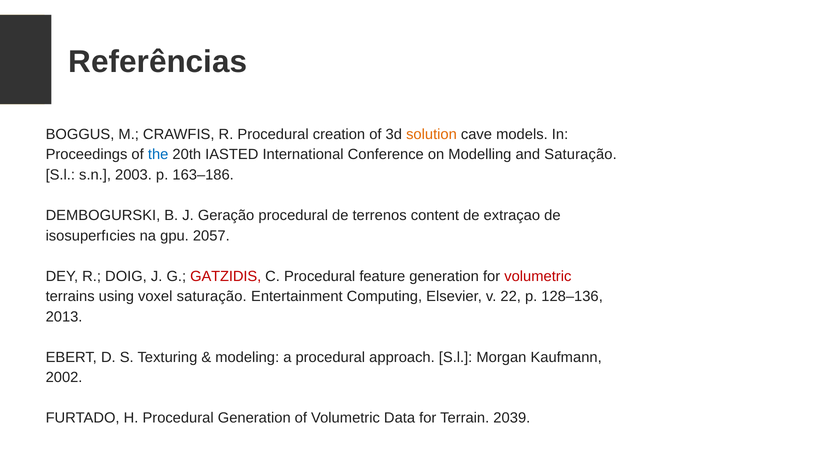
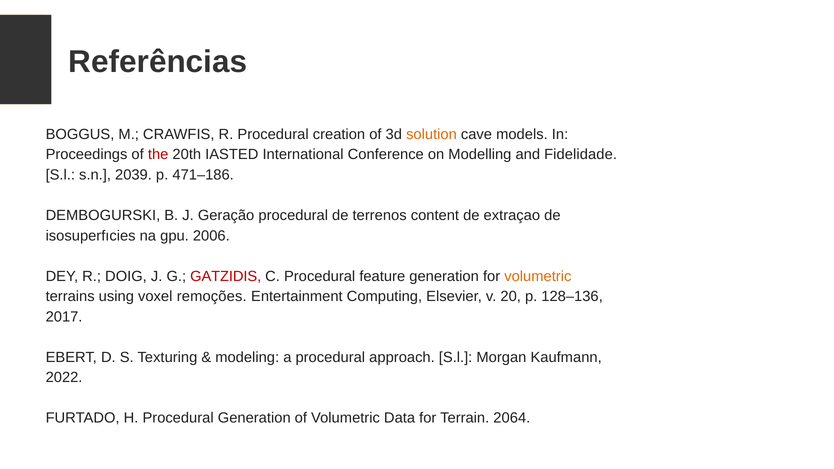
the colour: blue -> red (158, 155)
and Saturação: Saturação -> Fidelidade (581, 155)
2003: 2003 -> 2039 (133, 175)
163–186: 163–186 -> 471–186 (203, 175)
2057: 2057 -> 2006 (211, 236)
volumetric colour: red -> orange (538, 276)
voxel saturação: saturação -> remoções (212, 297)
22: 22 -> 20 (511, 297)
2013: 2013 -> 2017 (64, 317)
2002: 2002 -> 2022 (64, 378)
2039: 2039 -> 2064 (512, 418)
